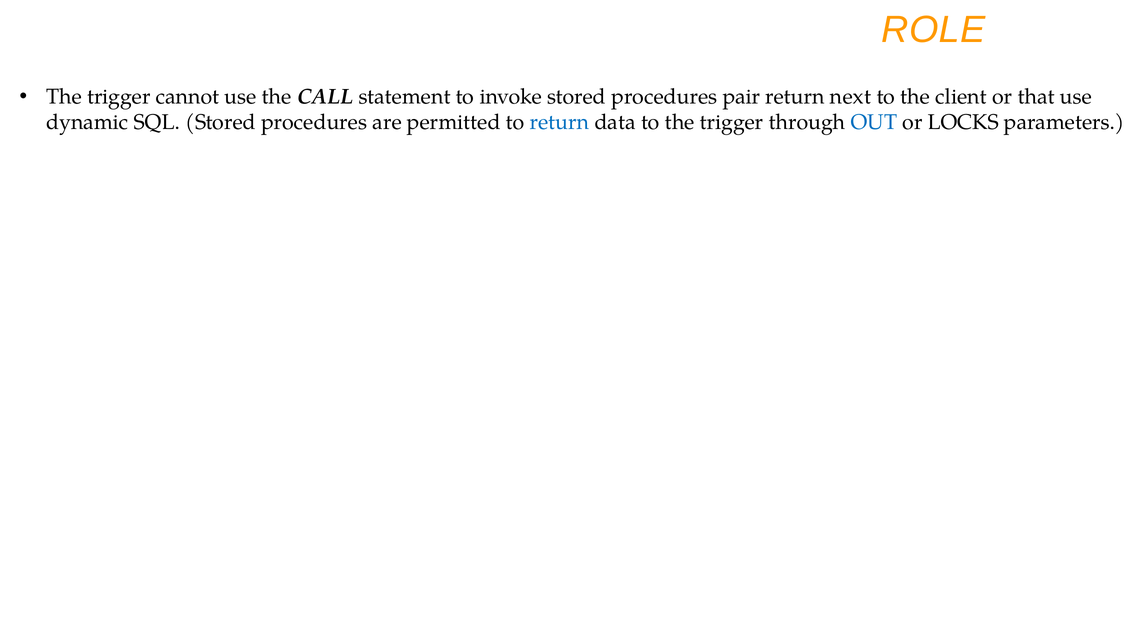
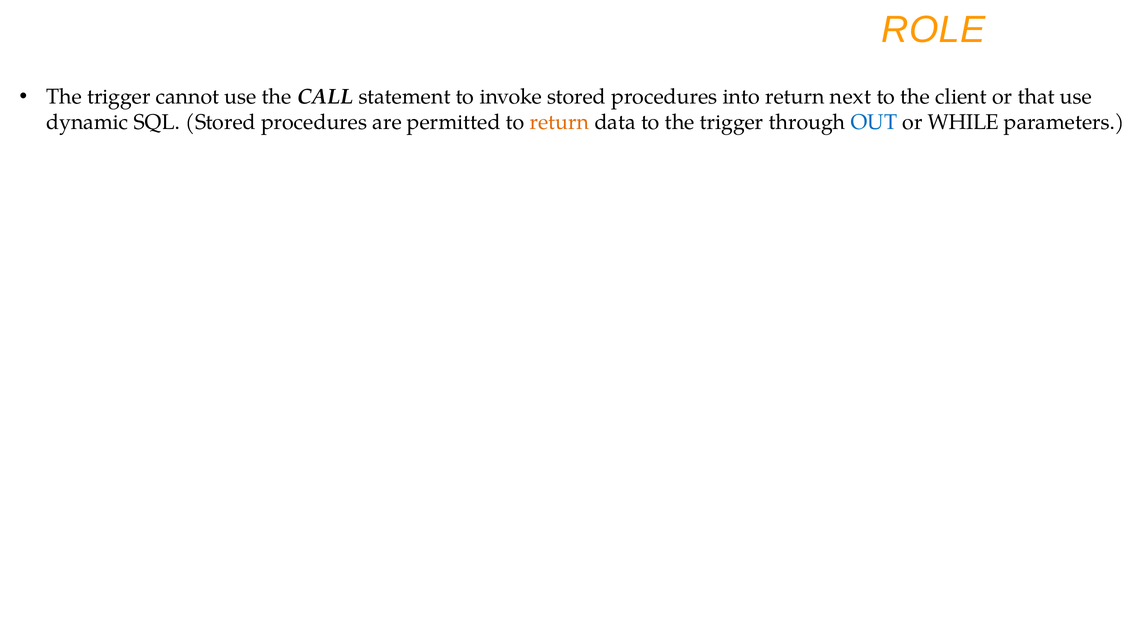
pair: pair -> into (741, 97)
return colour: blue -> orange (559, 122)
LOCKS: LOCKS -> WHILE (963, 122)
